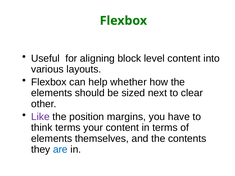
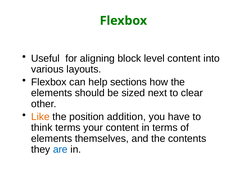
whether: whether -> sections (129, 82)
Like colour: purple -> orange (40, 117)
margins: margins -> addition (126, 117)
